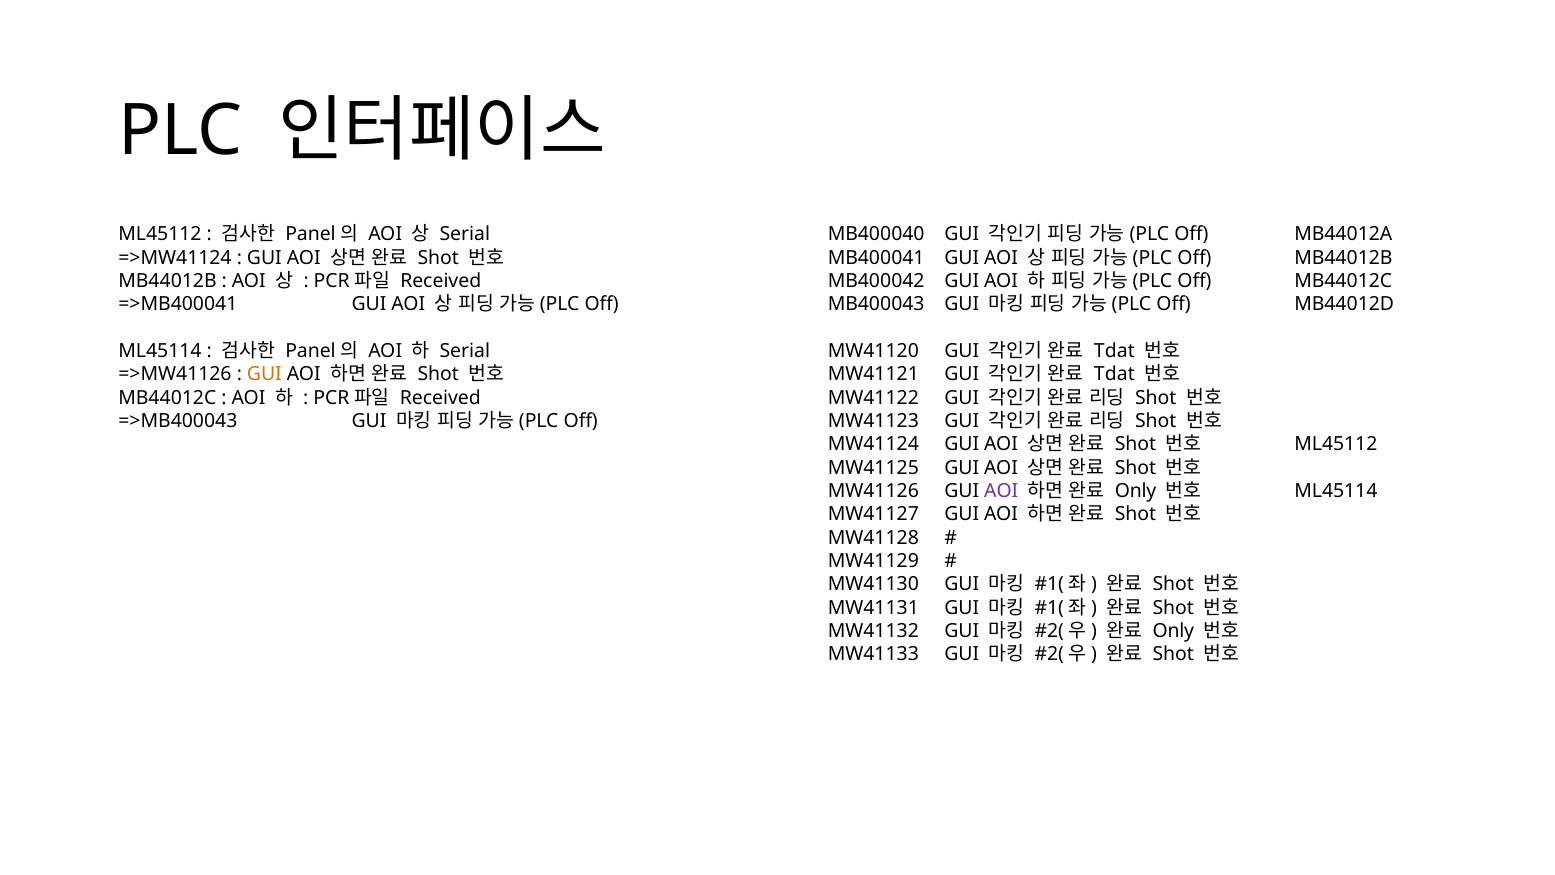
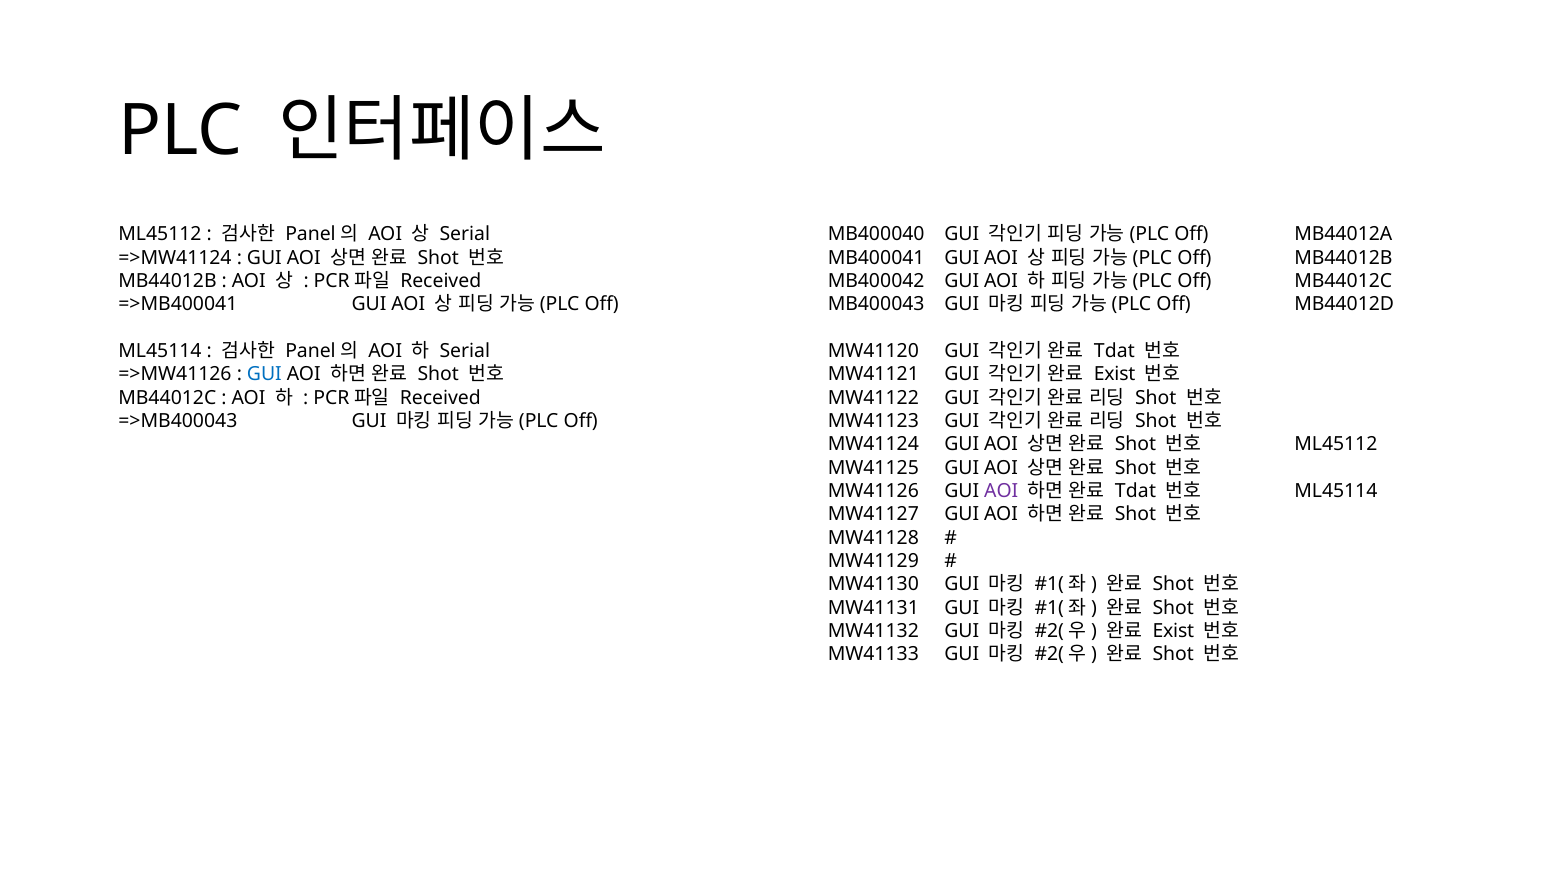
GUI colour: orange -> blue (264, 374)
Tdat: Tdat -> Exist (1115, 374)
Only: Only -> Tdat (1135, 491)
Only: Only -> Exist (1173, 631)
